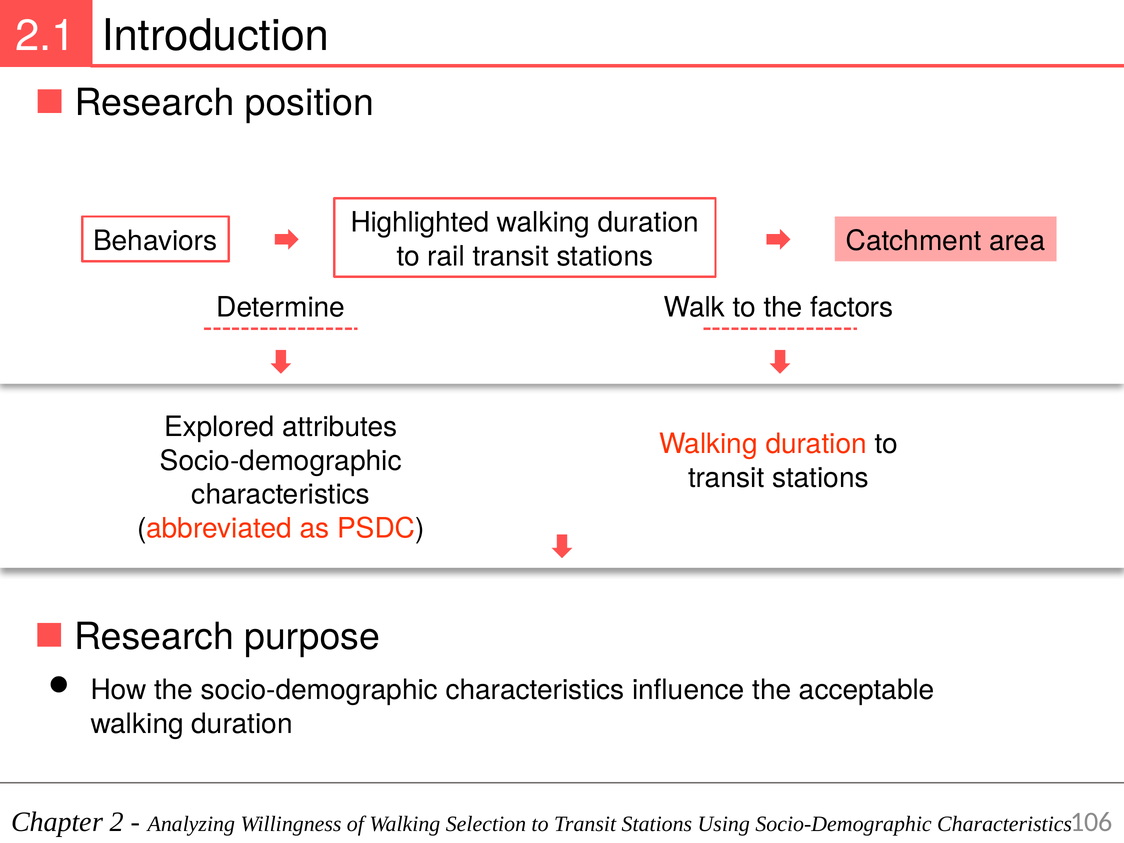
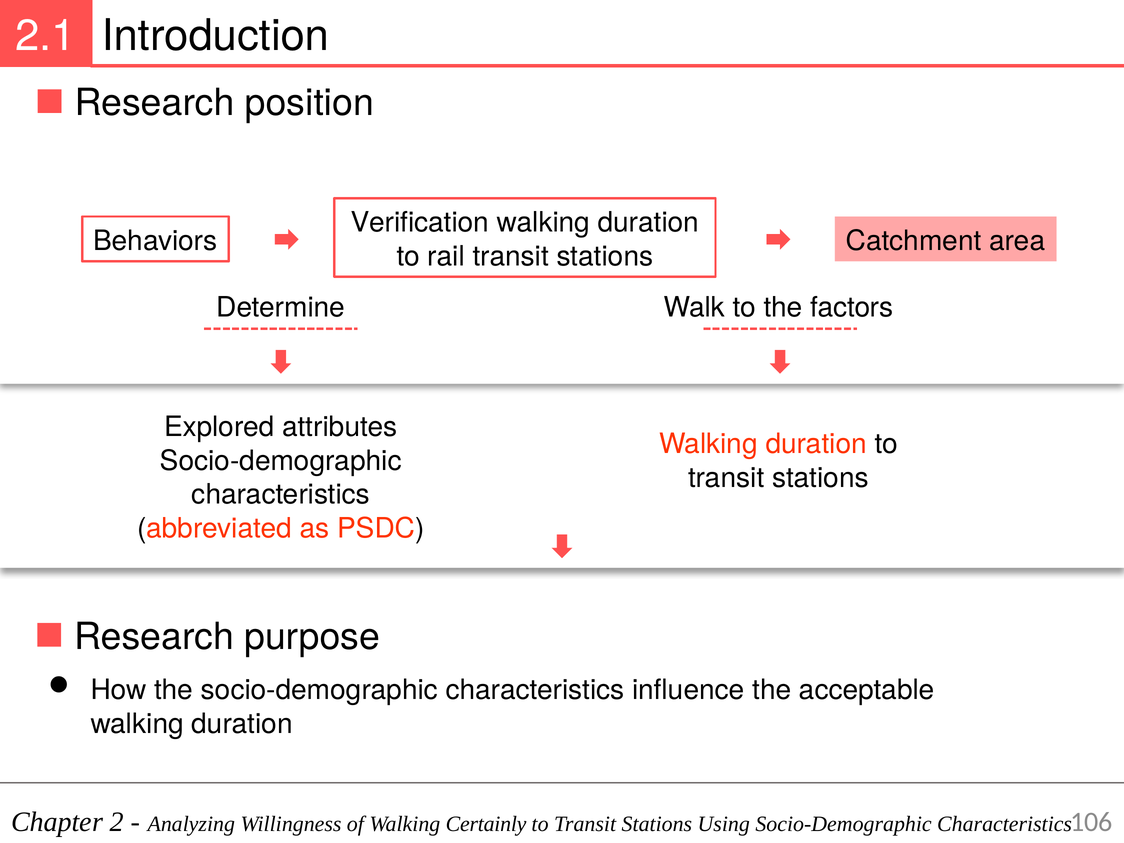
Highlighted: Highlighted -> Verification (420, 223)
Selection: Selection -> Certainly (486, 824)
